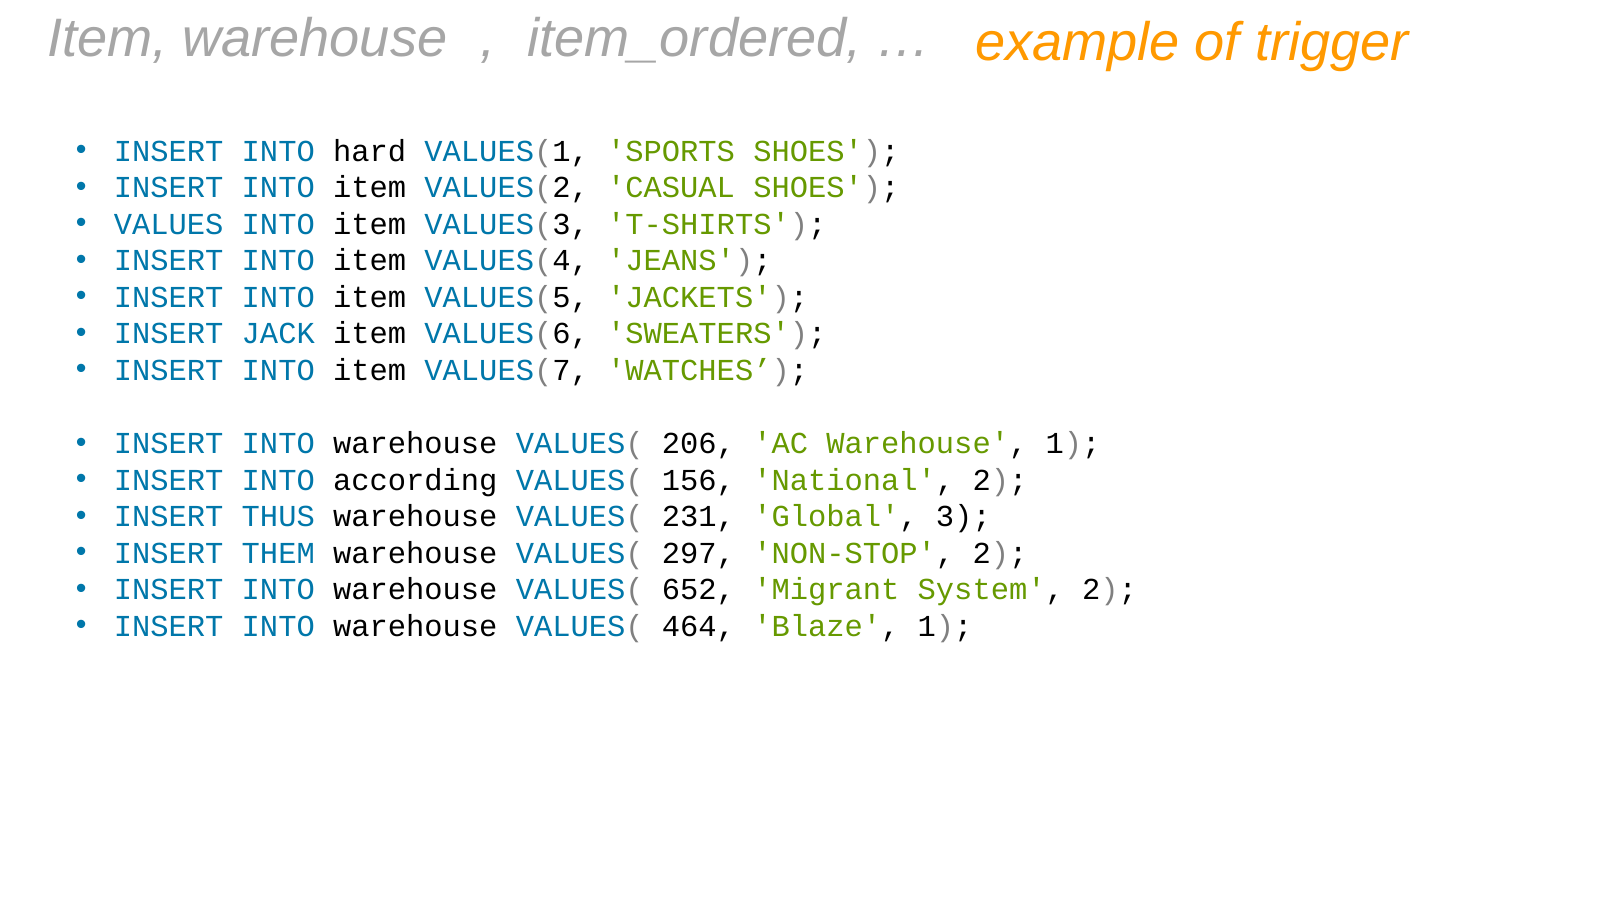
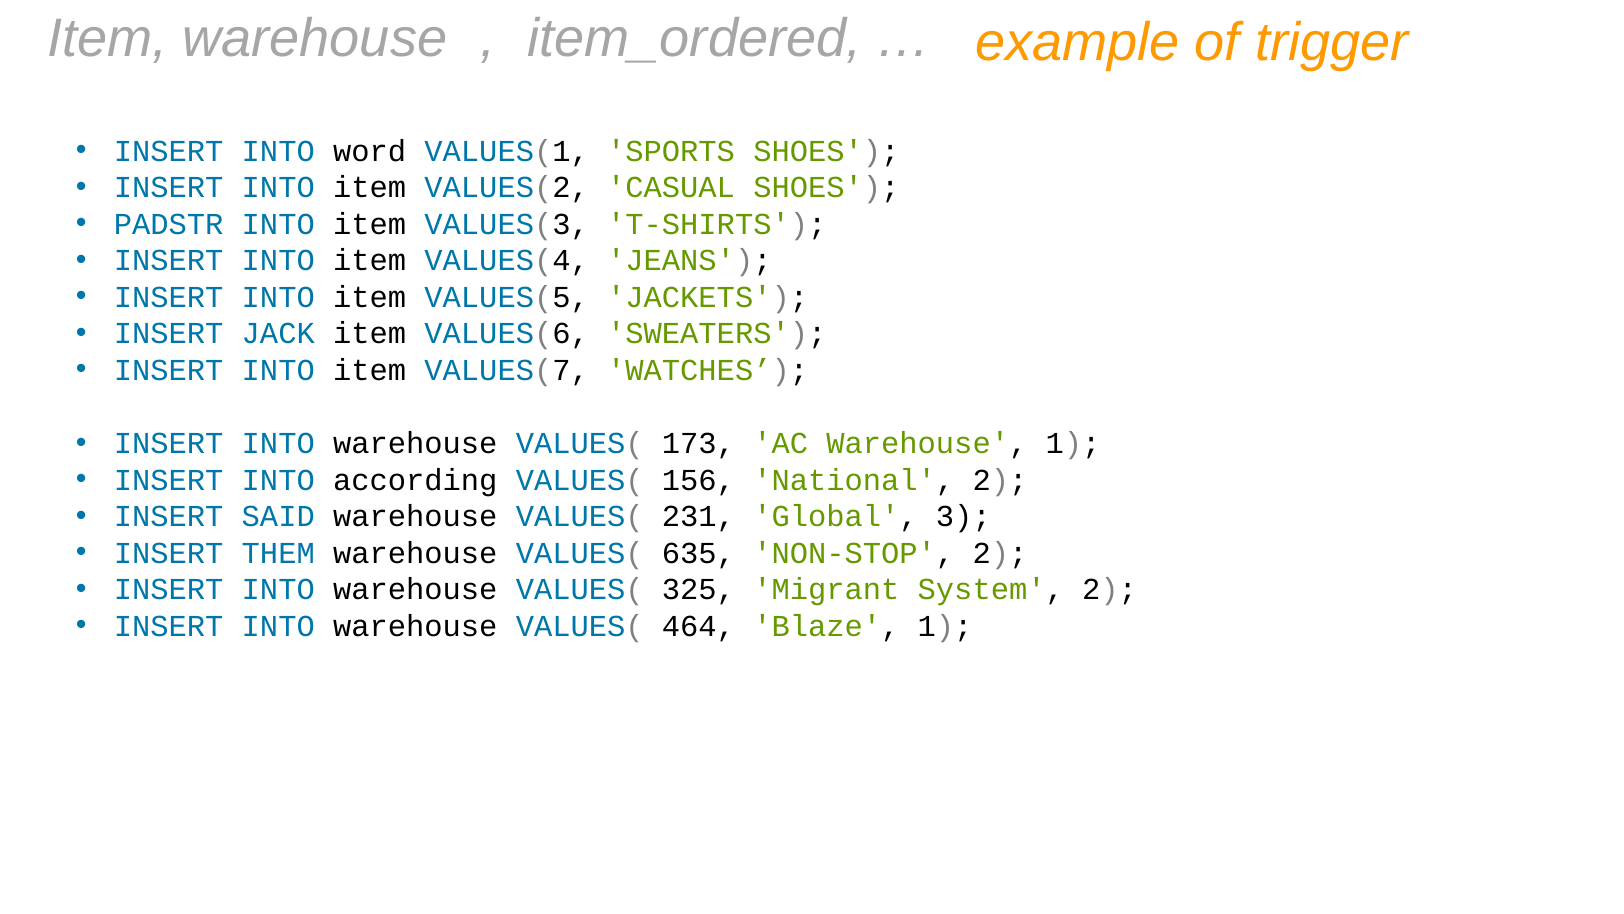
hard: hard -> word (370, 151)
VALUES: VALUES -> PADSTR (169, 224)
206: 206 -> 173 (698, 443)
THUS: THUS -> SAID (278, 516)
297: 297 -> 635 (698, 553)
652: 652 -> 325 (698, 589)
